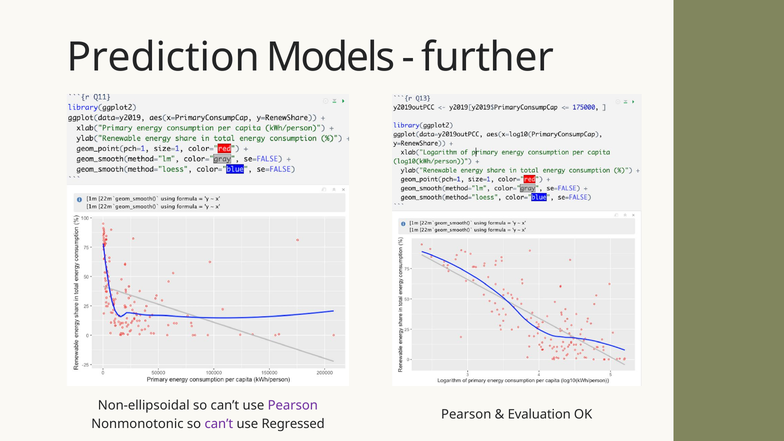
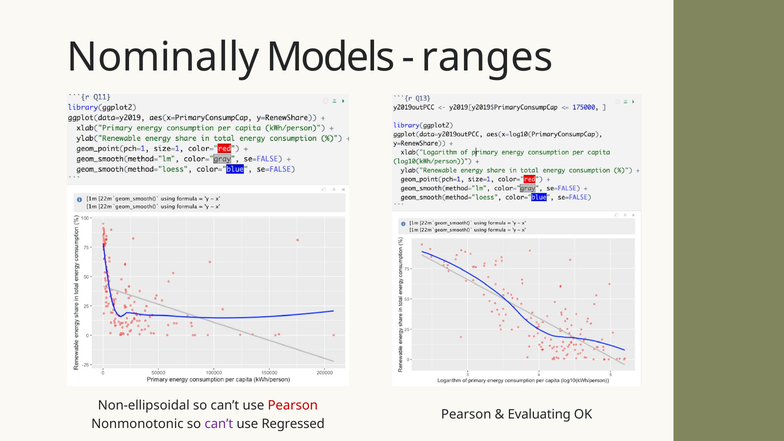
Prediction: Prediction -> Nominally (163, 57)
further: further -> ranges (487, 57)
Pearson colour: purple -> red (293, 405)
Evaluation: Evaluation -> Evaluating (539, 414)
